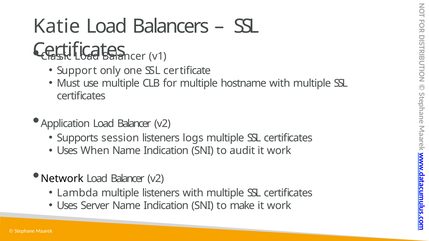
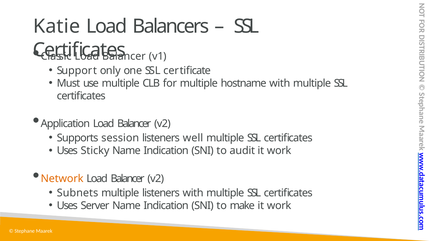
logs: logs -> well (193, 138)
When: When -> Sticky (95, 151)
Network colour: black -> orange (62, 179)
Lambda: Lambda -> Subnets (78, 193)
